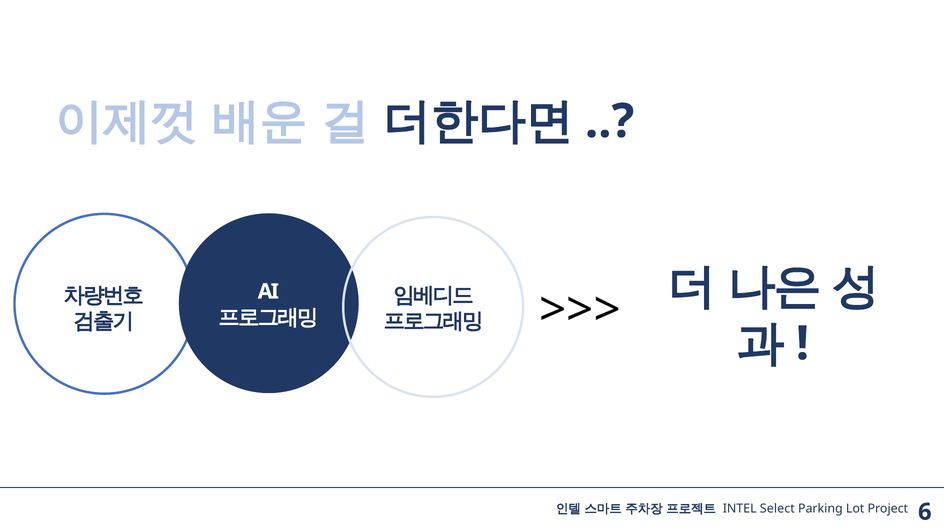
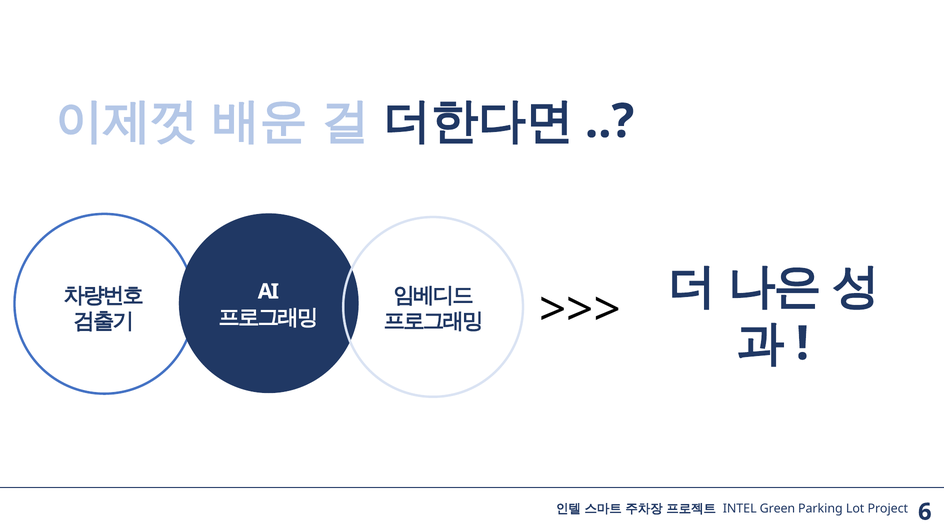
Select: Select -> Green (777, 509)
